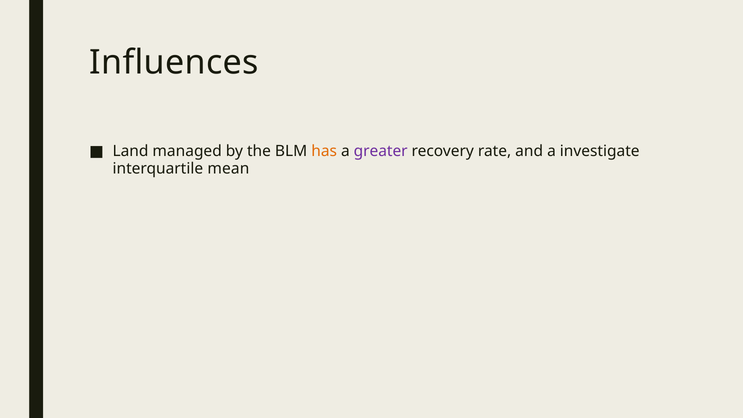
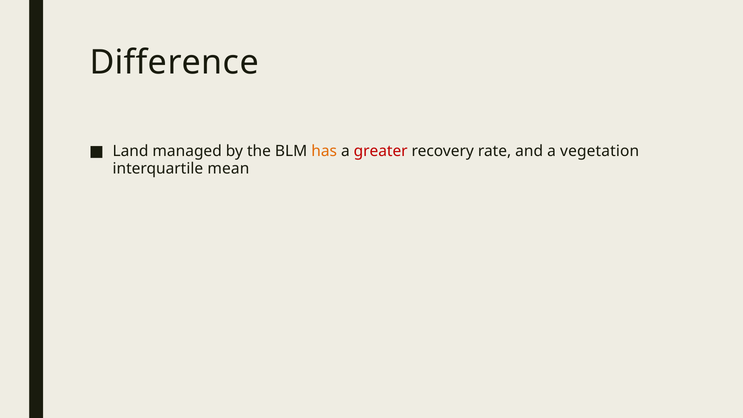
Influences: Influences -> Difference (174, 62)
greater colour: purple -> red (381, 151)
investigate: investigate -> vegetation (600, 151)
